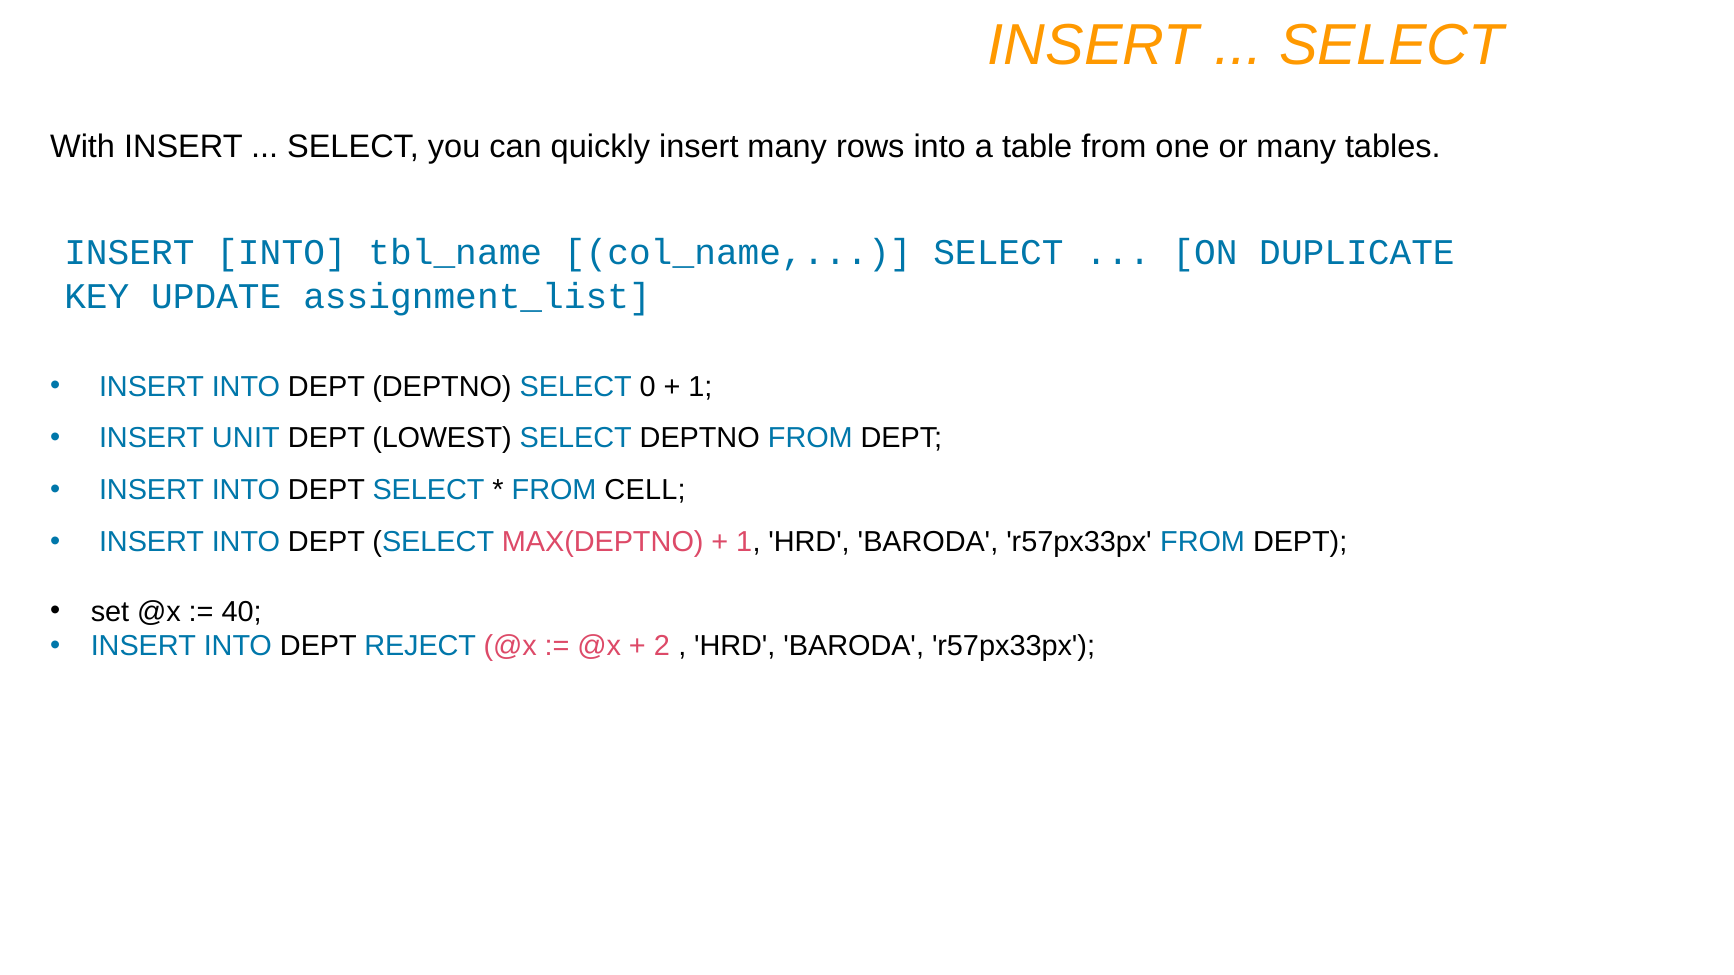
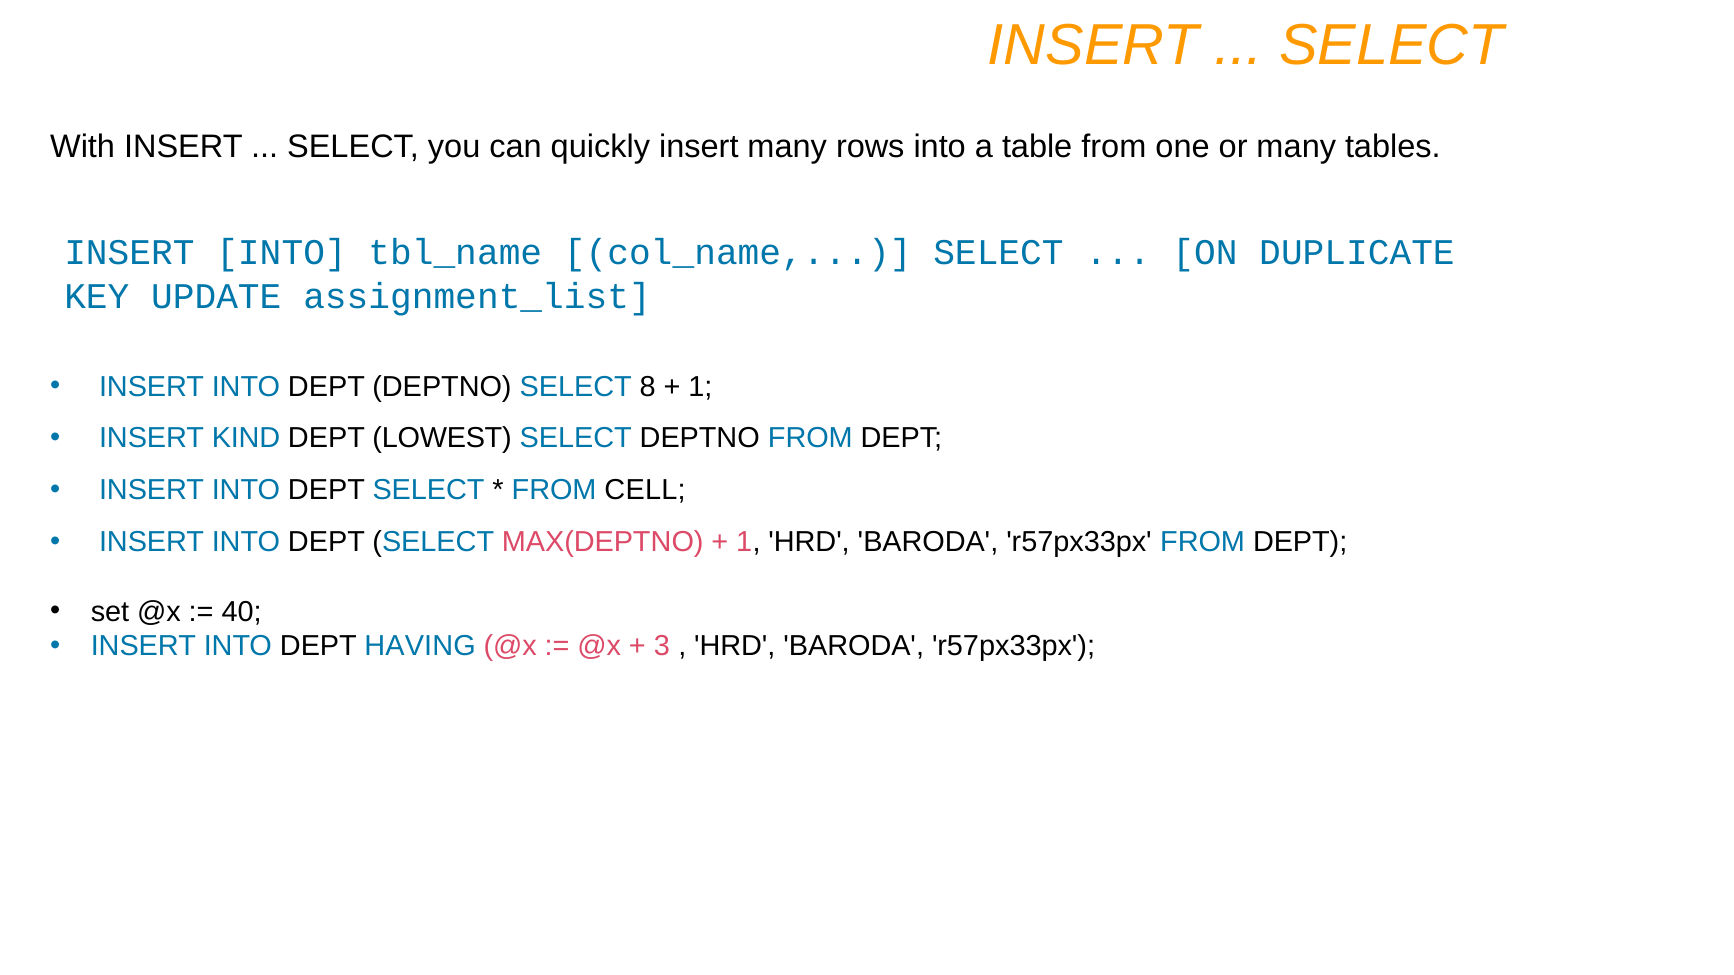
0: 0 -> 8 (648, 387)
UNIT: UNIT -> KIND (246, 439)
REJECT: REJECT -> HAVING (420, 647)
2: 2 -> 3 (662, 647)
